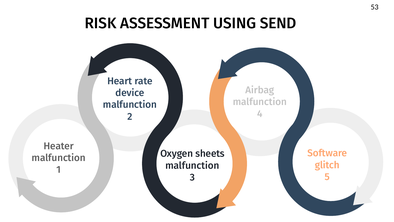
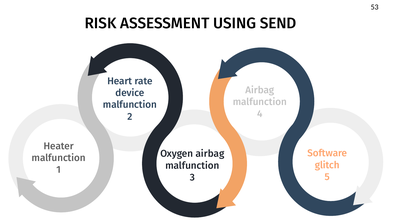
Oxygen sheets: sheets -> airbag (210, 153)
